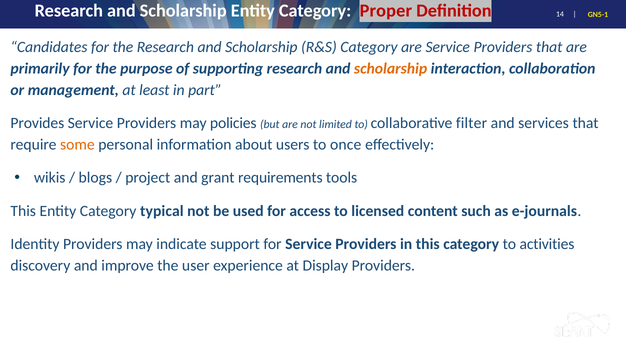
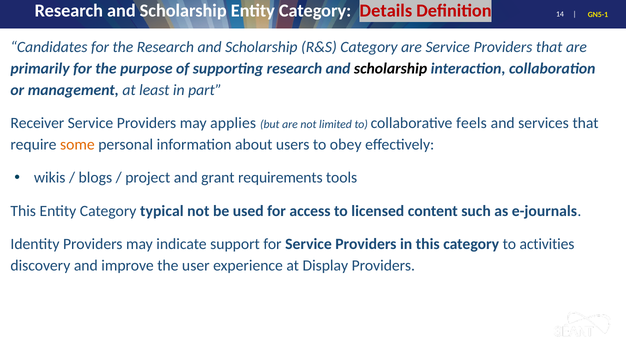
Proper: Proper -> Details (386, 11)
scholarship colour: orange -> black (391, 69)
Provides: Provides -> Receiver (37, 123)
policies: policies -> applies (233, 123)
filter: filter -> feels (471, 123)
once: once -> obey (346, 145)
